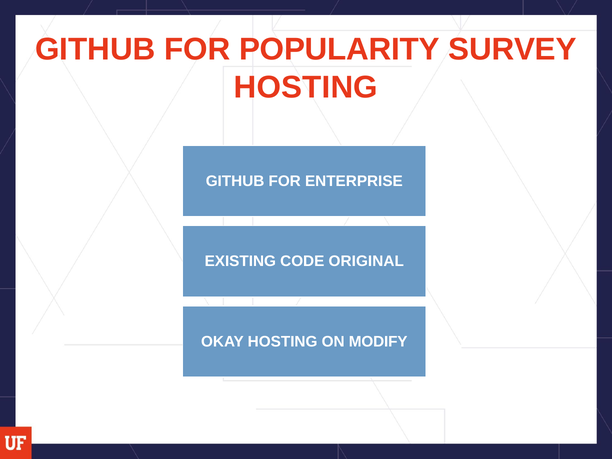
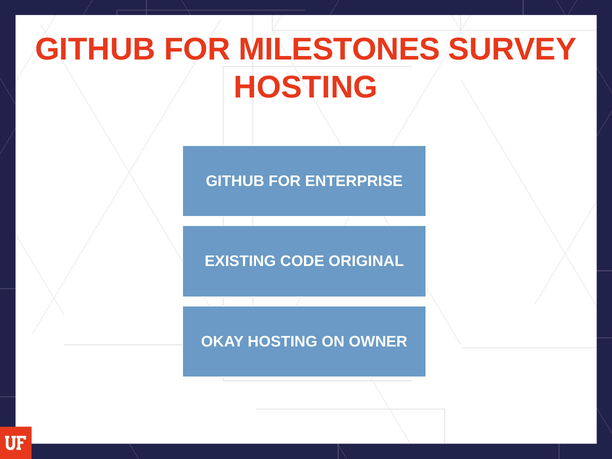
POPULARITY: POPULARITY -> MILESTONES (339, 50)
MODIFY: MODIFY -> OWNER (378, 342)
